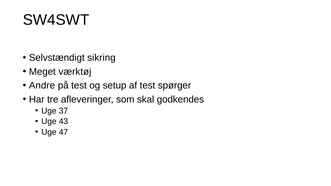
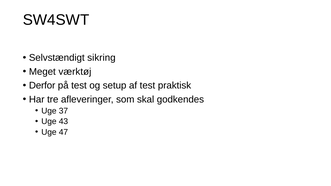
Andre: Andre -> Derfor (42, 86)
spørger: spørger -> praktisk (175, 86)
